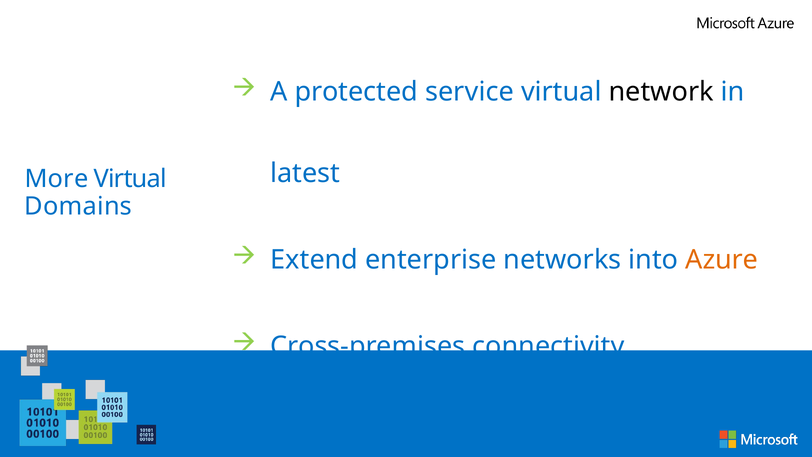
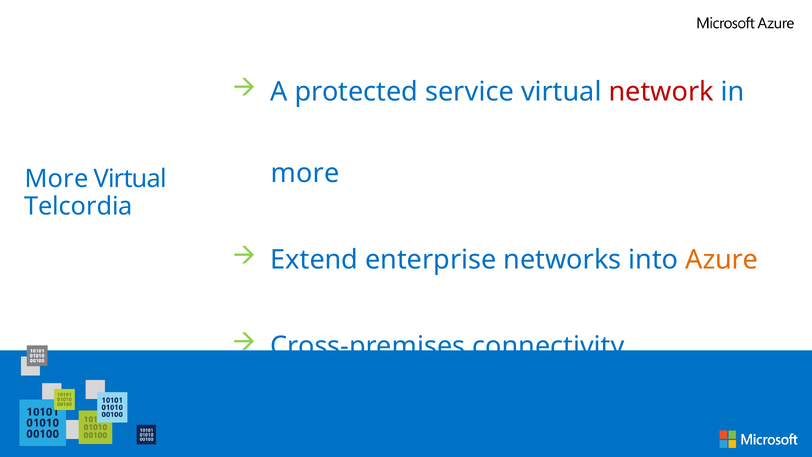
network colour: black -> red (661, 92)
latest: latest -> more (305, 173)
Domains: Domains -> Telcordia (78, 206)
